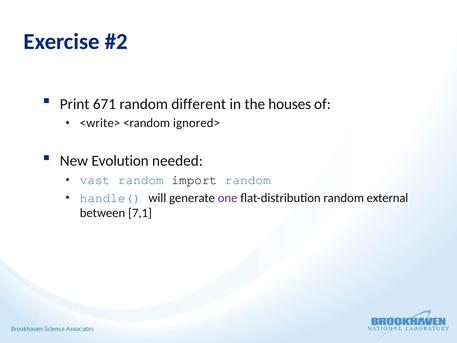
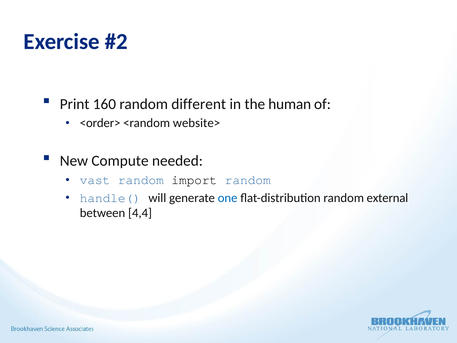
671: 671 -> 160 (104, 104)
houses: houses -> human (290, 104)
<write>: <write> -> <order> (100, 123)
ignored>: ignored> -> website> (197, 123)
Evolution: Evolution -> Compute (120, 161)
one colour: purple -> blue (228, 198)
7,1: 7,1 -> 4,4 (140, 213)
